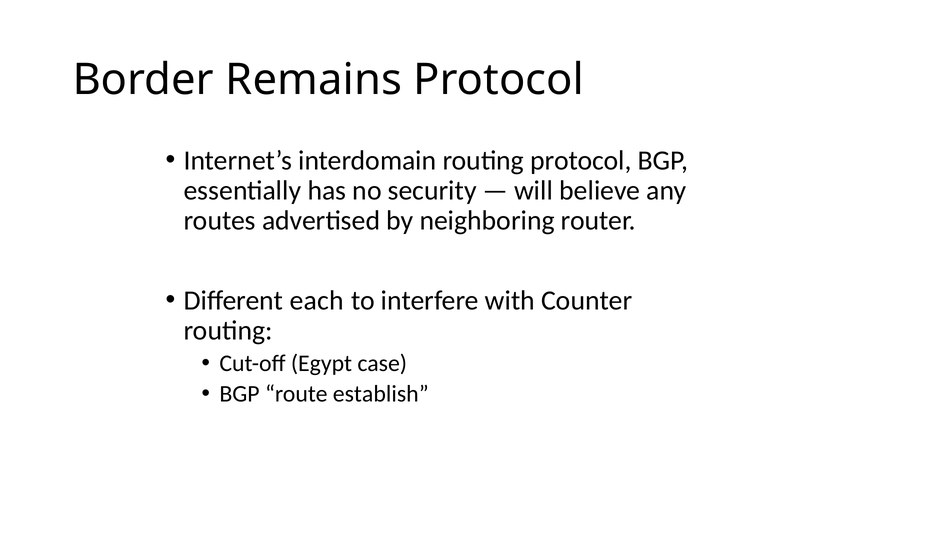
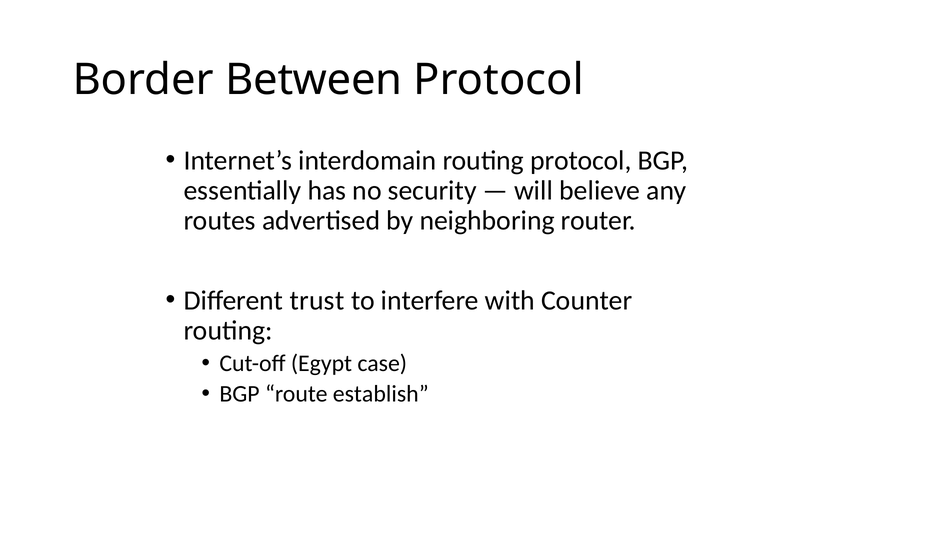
Remains: Remains -> Between (314, 80)
each: each -> trust (317, 300)
